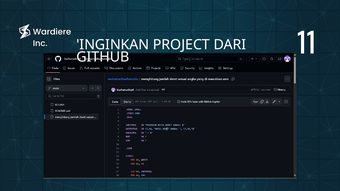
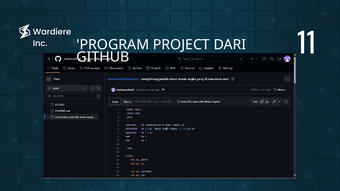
INGINKAN: INGINKAN -> PROGRAM (113, 45)
